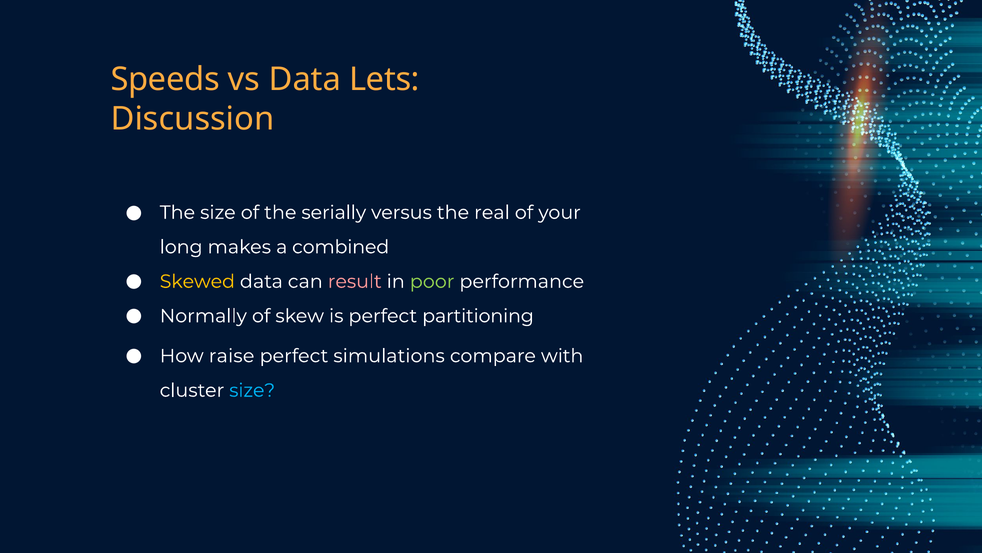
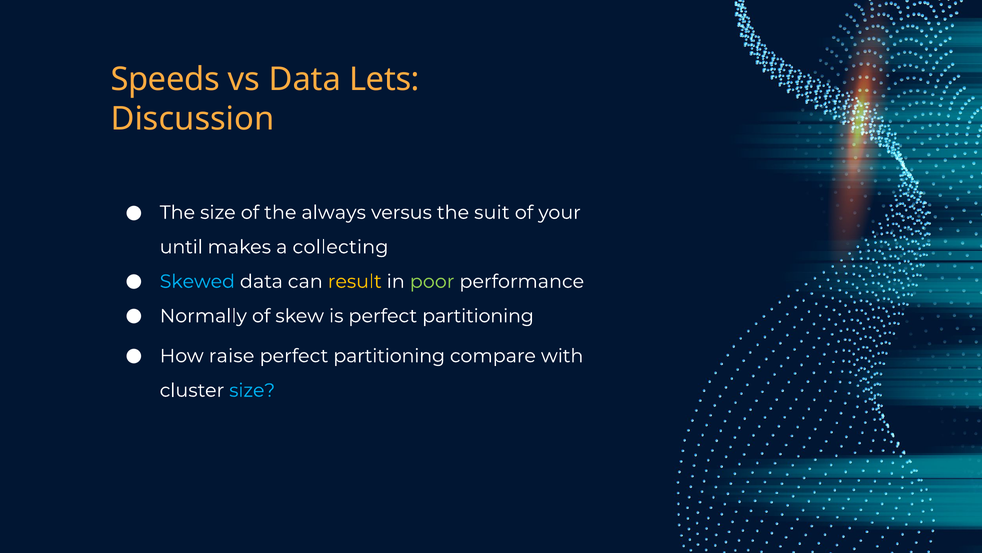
serially: serially -> always (334, 212)
real: real -> suit (492, 212)
long: long -> until (181, 247)
combined: combined -> collecting (340, 247)
Skewed colour: yellow -> light blue (197, 281)
result colour: pink -> yellow (355, 281)
simulations: simulations -> partitioning (389, 356)
